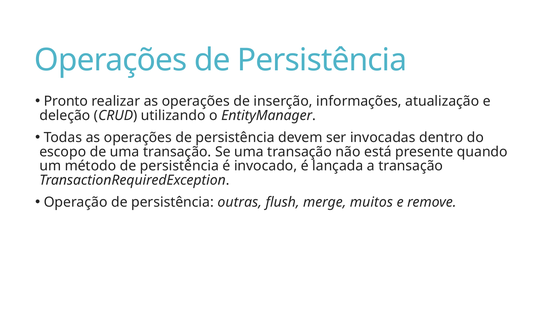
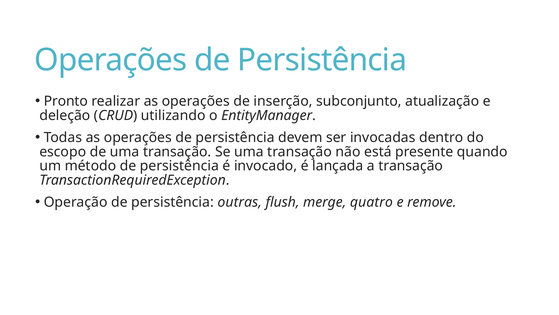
informações: informações -> subconjunto (359, 101)
muitos: muitos -> quatro (371, 202)
